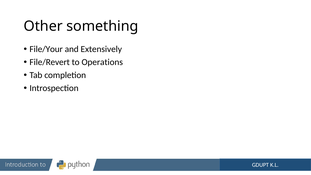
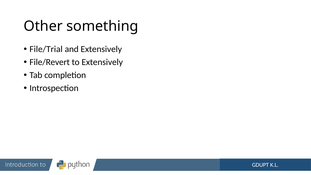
File/Your: File/Your -> File/Trial (46, 49)
to Operations: Operations -> Extensively (102, 62)
